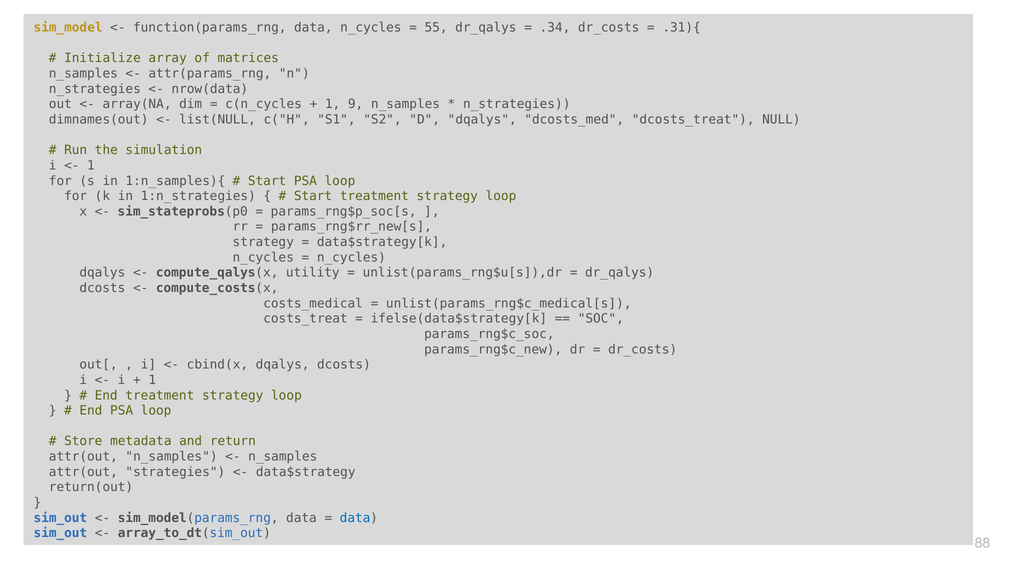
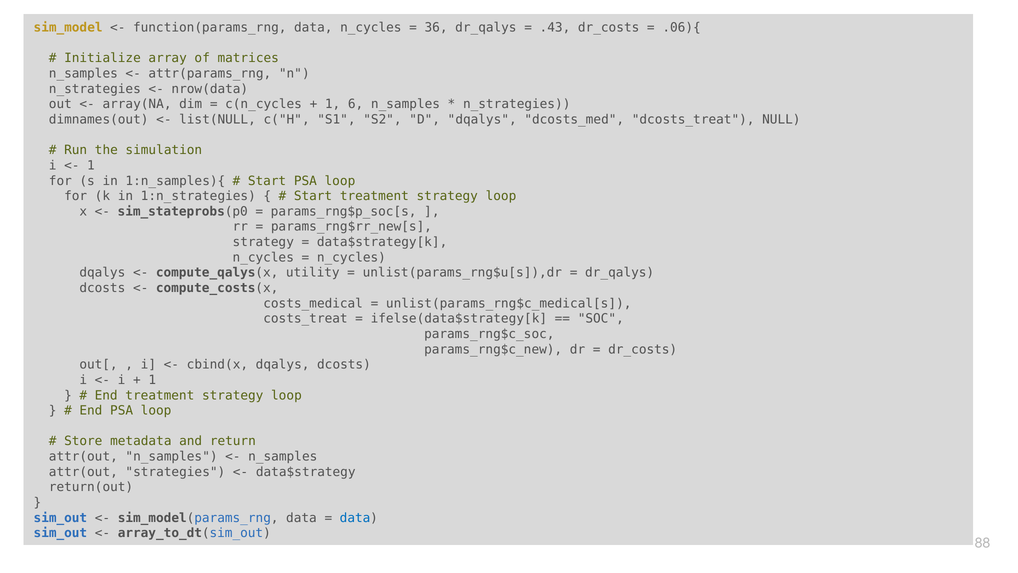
55: 55 -> 36 (436, 28)
.34: .34 -> .43 (555, 28)
.31){: .31){ -> .06){ (682, 28)
9: 9 -> 6 (356, 104)
